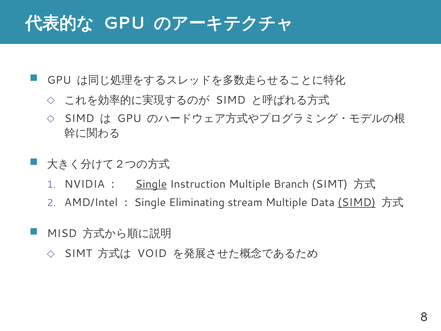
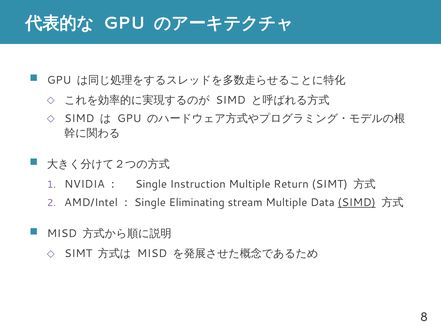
Single underline: present -> none (151, 184)
Branch: Branch -> Return (291, 184)
VOID: VOID -> MISD (152, 253)
